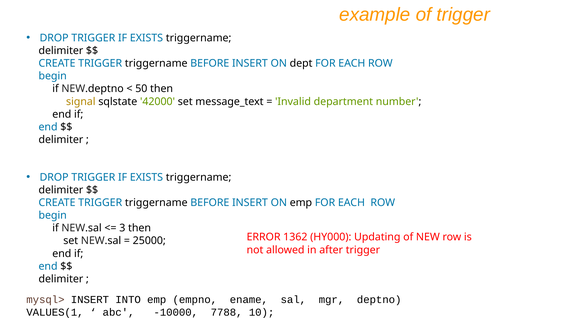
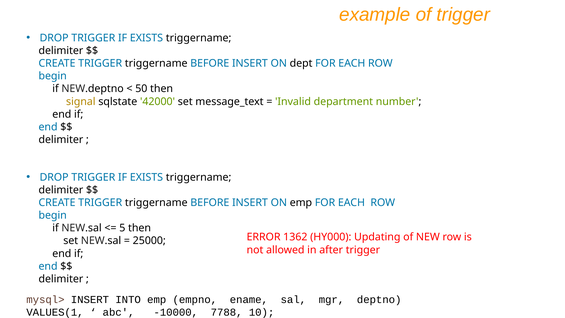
3: 3 -> 5 (122, 228)
